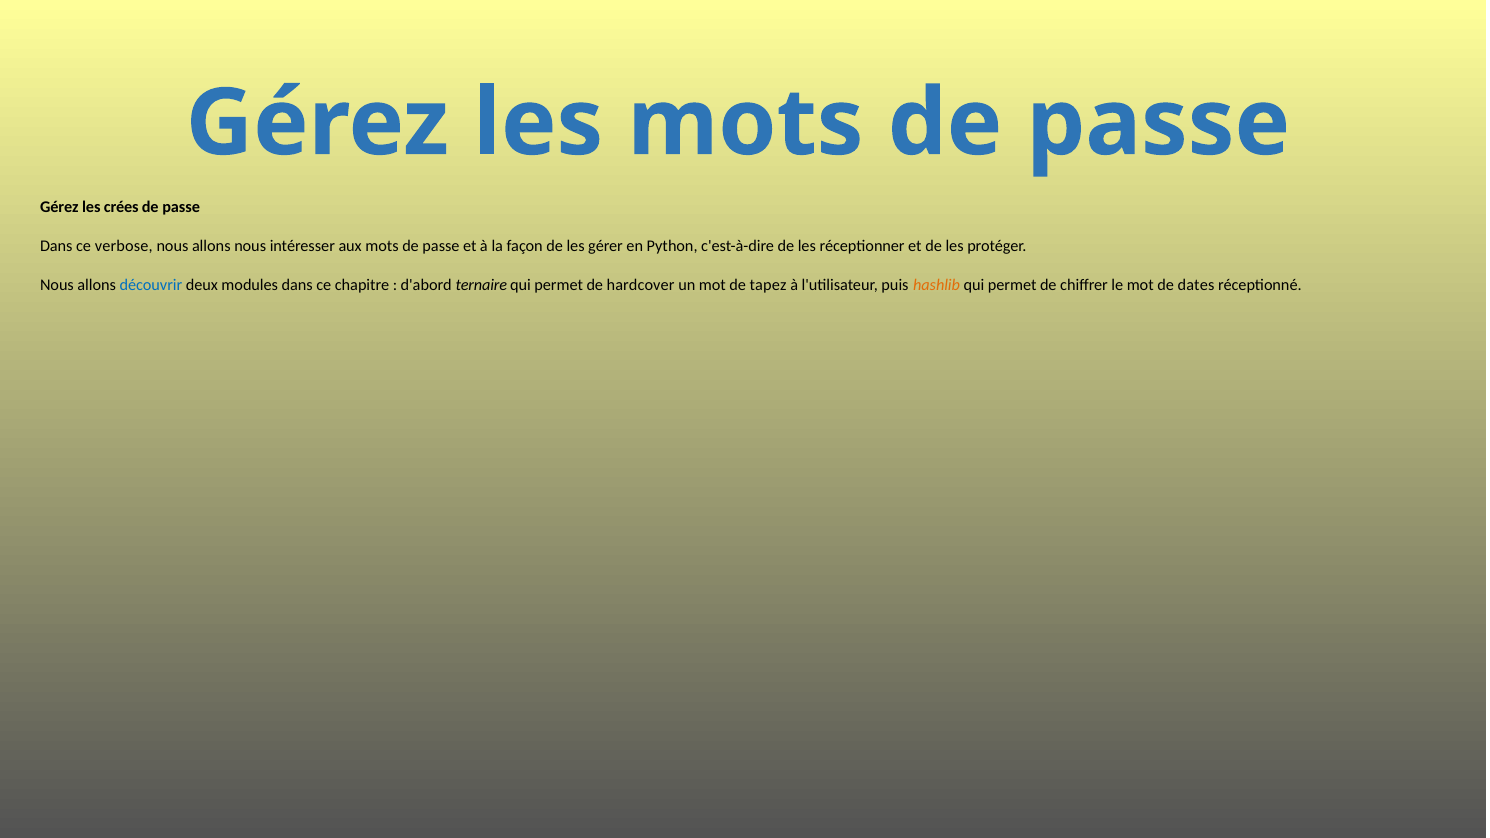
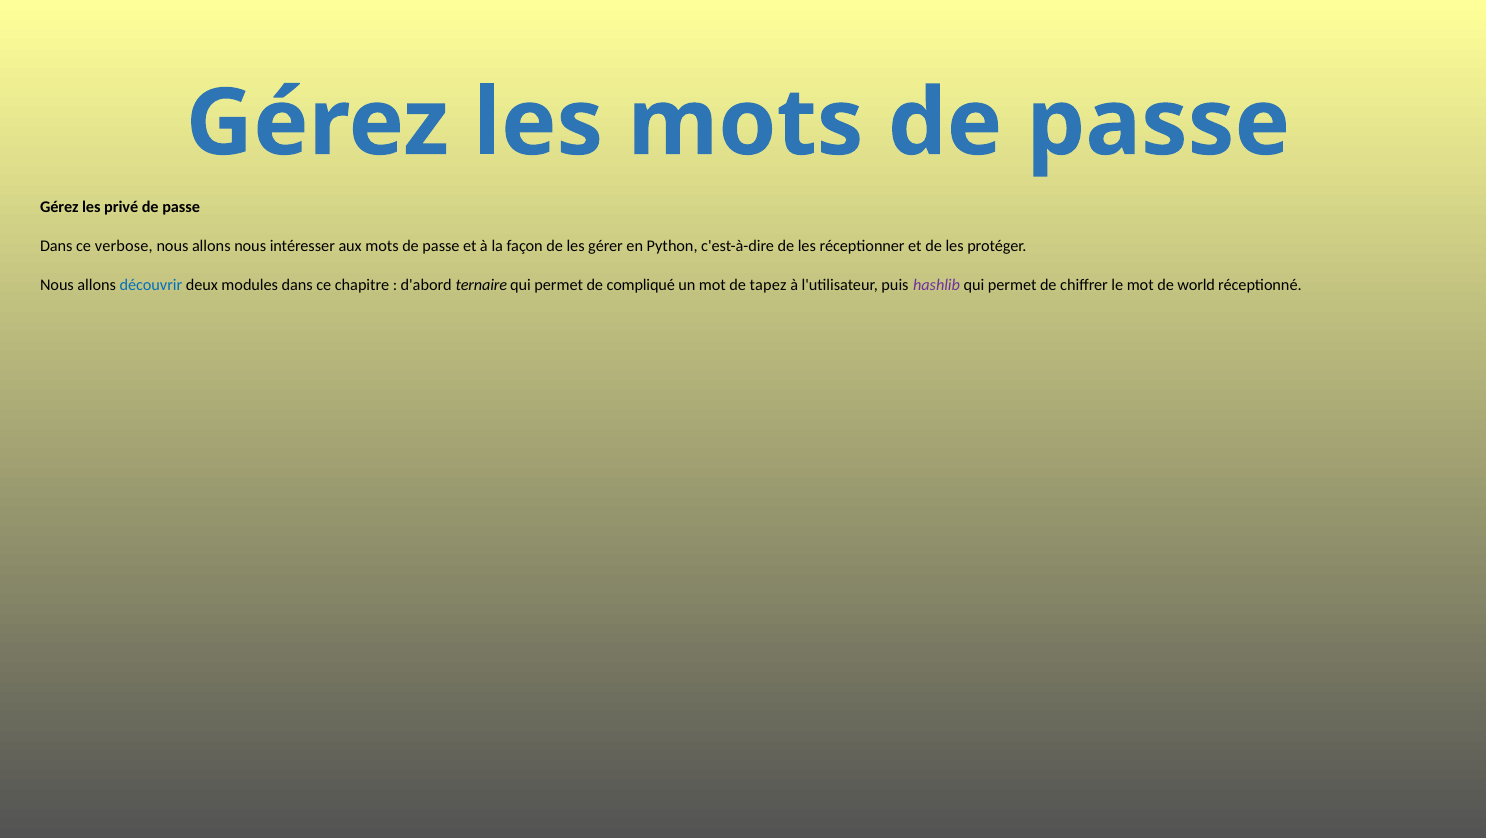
crées: crées -> privé (121, 207)
hardcover: hardcover -> compliqué (641, 285)
hashlib colour: orange -> purple (937, 285)
dates: dates -> world (1196, 285)
